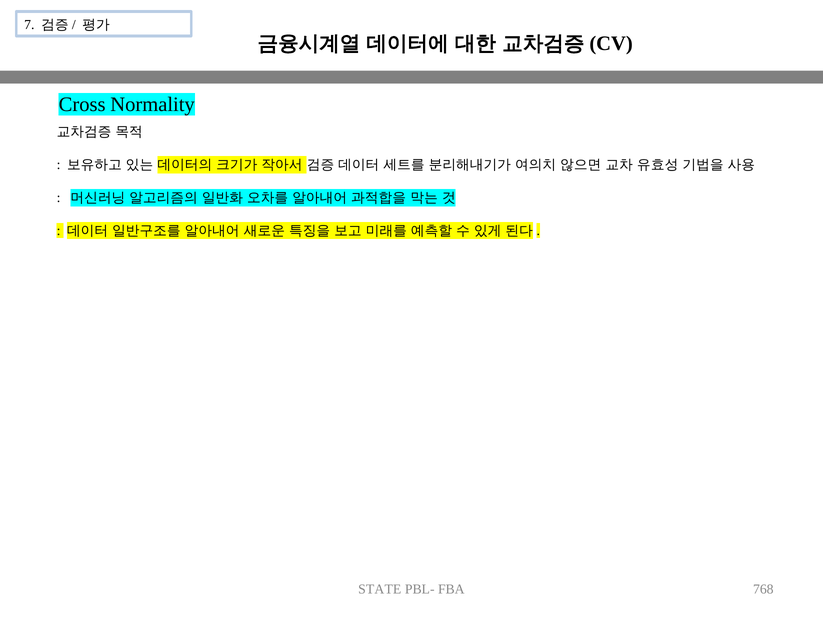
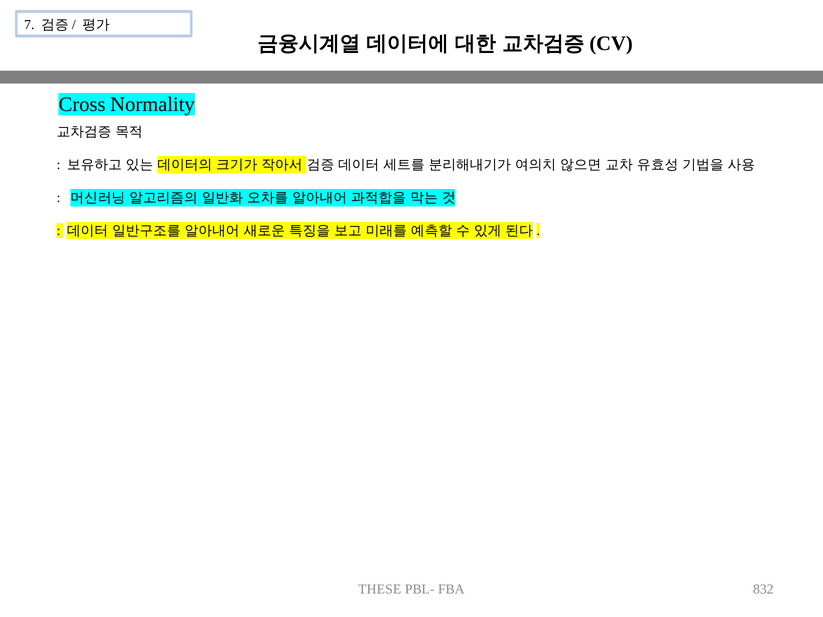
STATE: STATE -> THESE (380, 589)
768: 768 -> 832 (763, 589)
